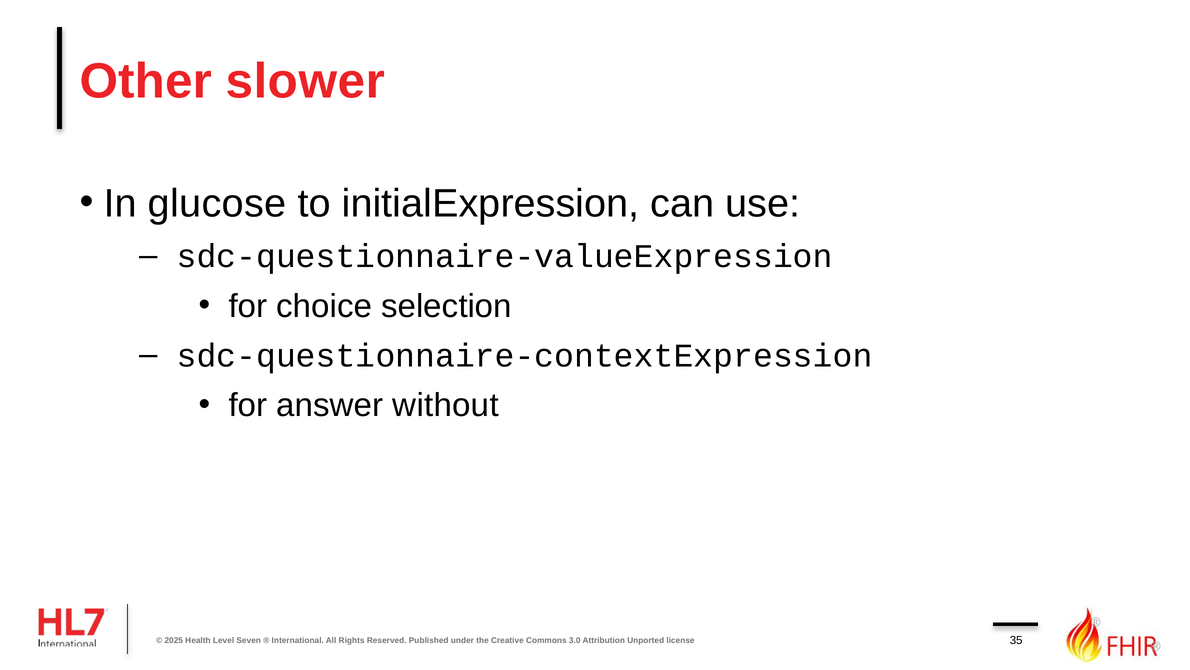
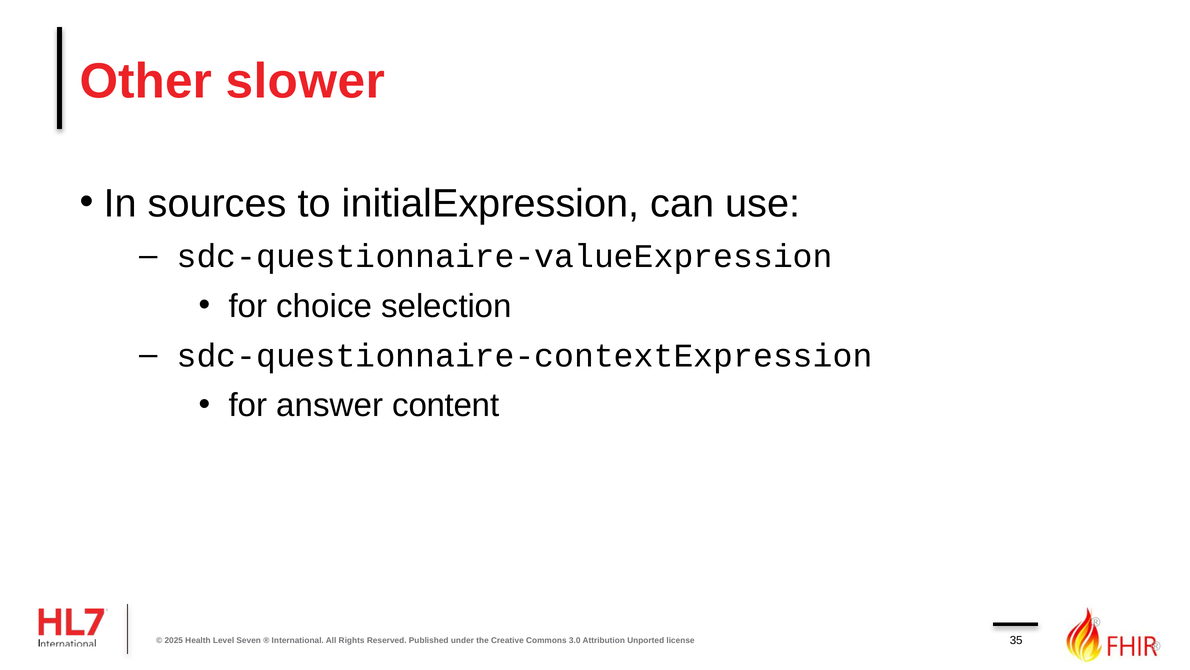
glucose: glucose -> sources (217, 203)
without: without -> content (446, 405)
